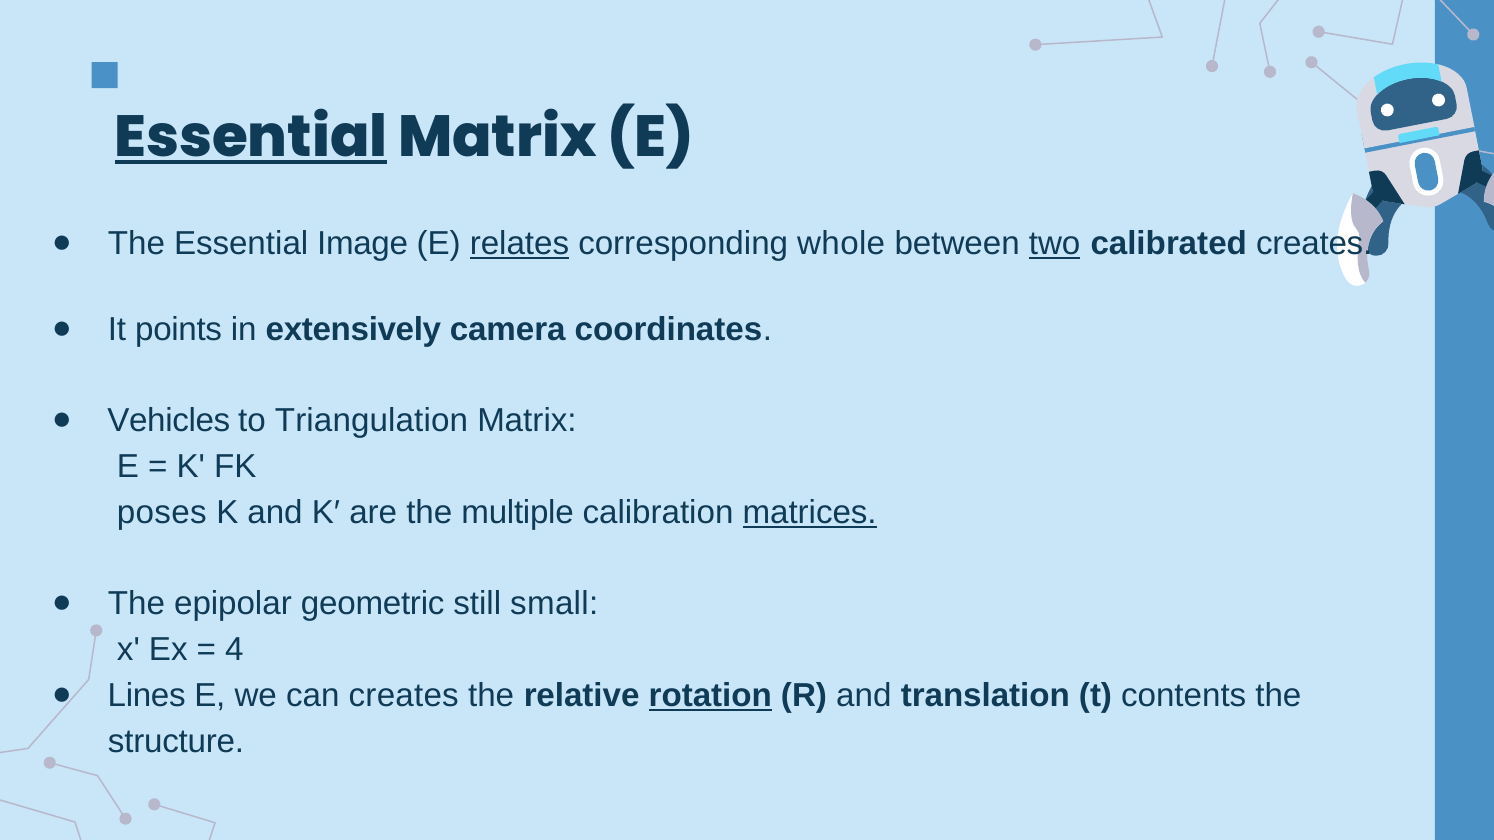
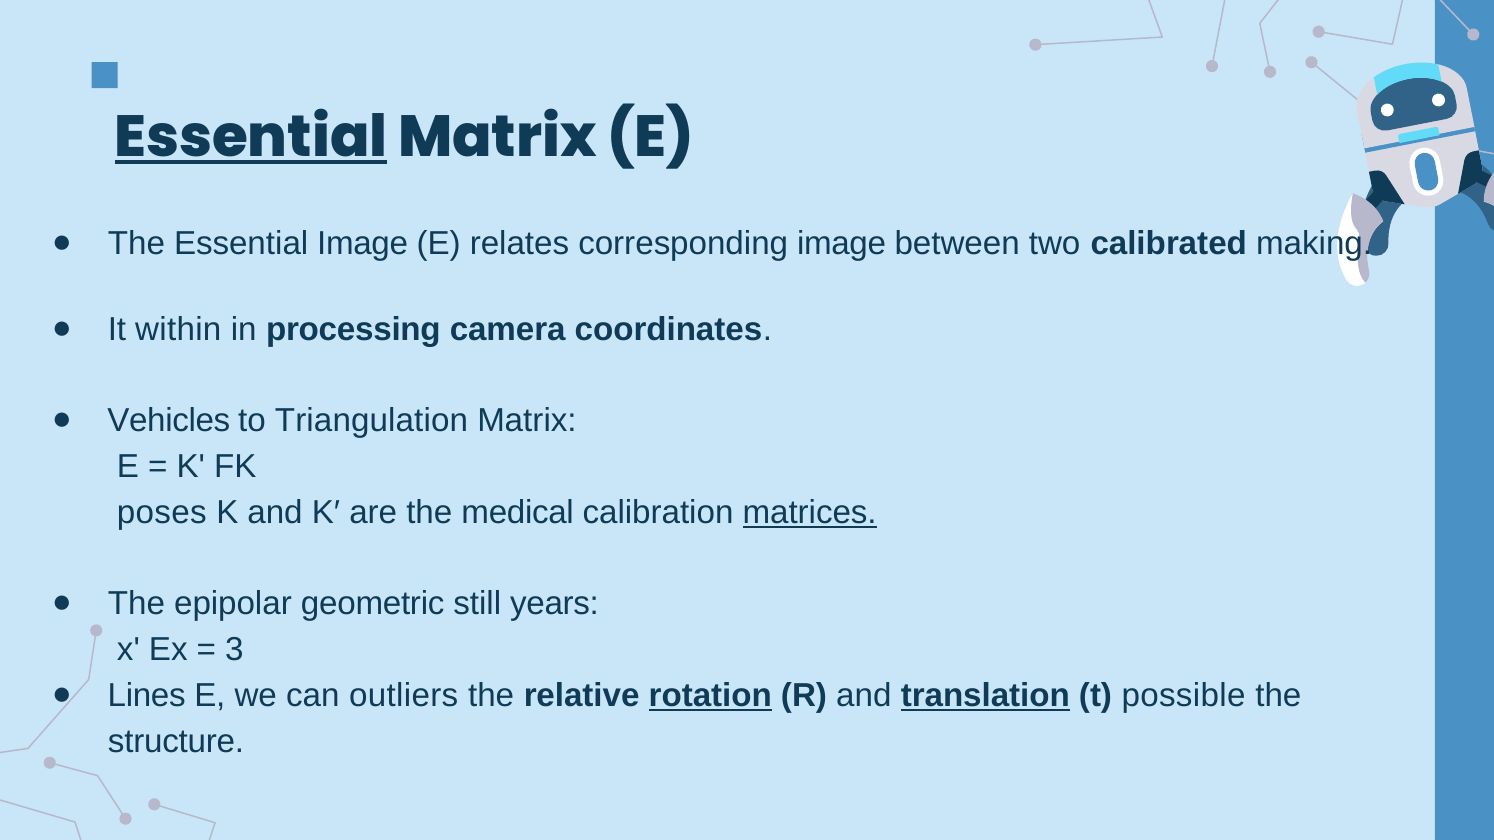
relates underline: present -> none (519, 244)
corresponding whole: whole -> image (842, 244)
two underline: present -> none (1055, 244)
calibrated creates: creates -> making (1314, 244)
points: points -> within (178, 330)
extensively: extensively -> processing (353, 330)
multiple: multiple -> medical (518, 513)
small: small -> years (555, 604)
4: 4 -> 3 (234, 650)
can creates: creates -> outliers (404, 696)
translation underline: none -> present (985, 696)
contents: contents -> possible (1184, 696)
